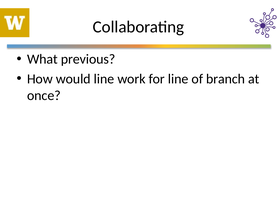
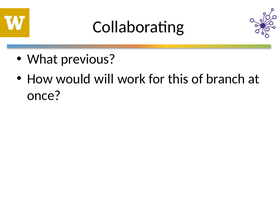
would line: line -> will (104, 79)
for line: line -> this (178, 79)
